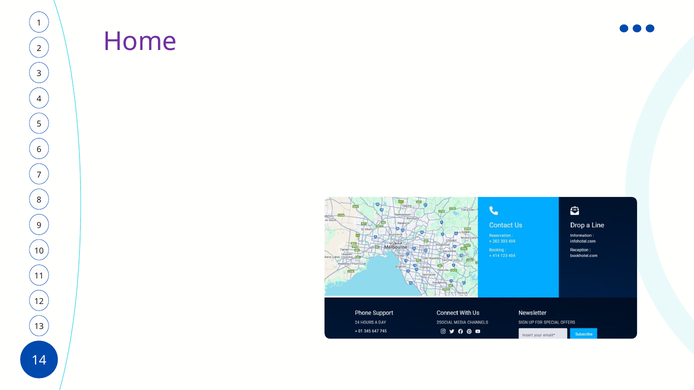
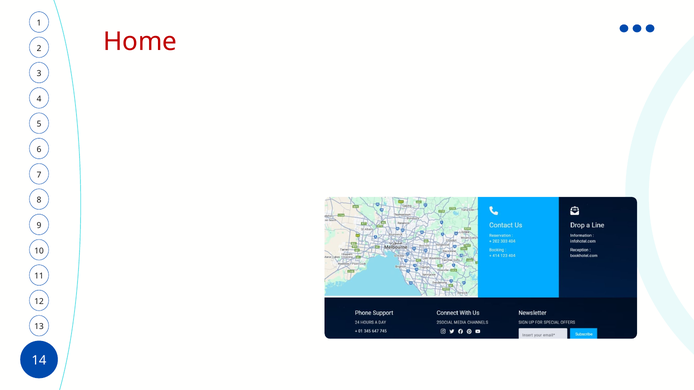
Home colour: purple -> red (140, 42)
